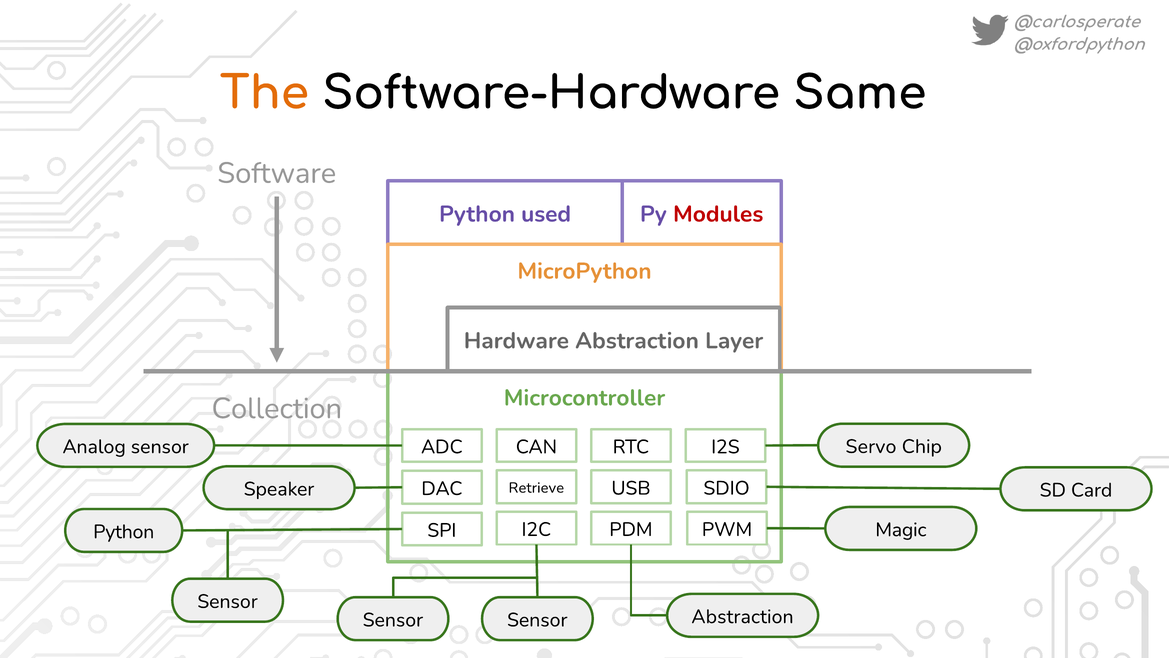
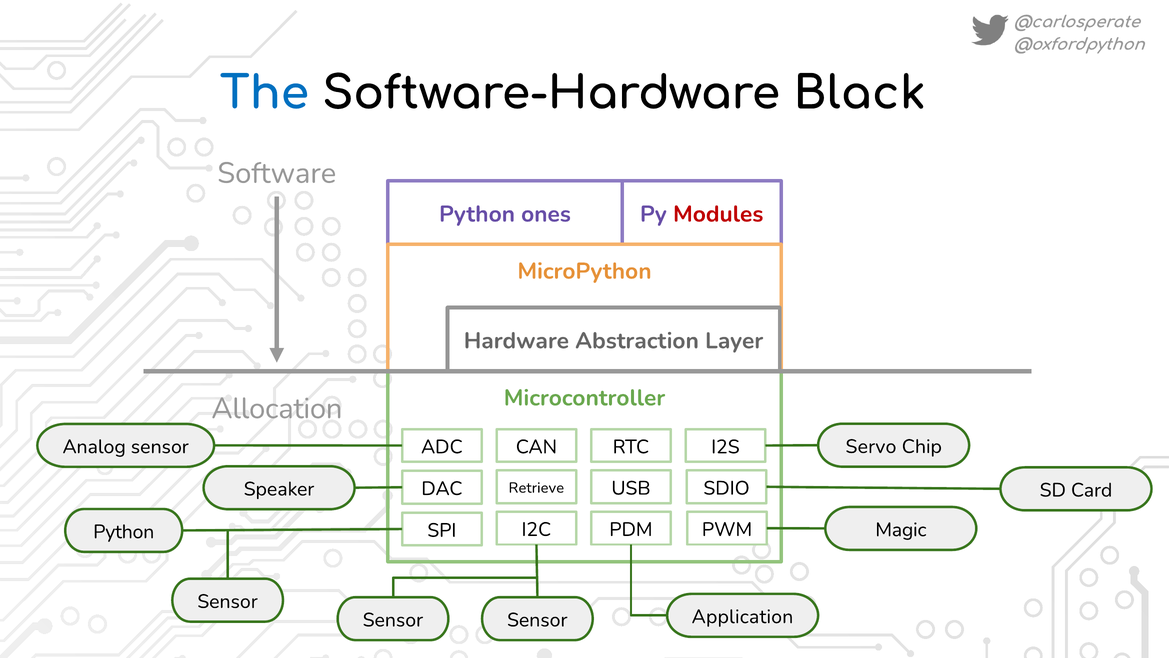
The colour: orange -> blue (264, 93)
Same: Same -> Black (860, 93)
used: used -> ones (546, 214)
Collection: Collection -> Allocation (277, 408)
Abstraction: Abstraction -> Application (742, 616)
